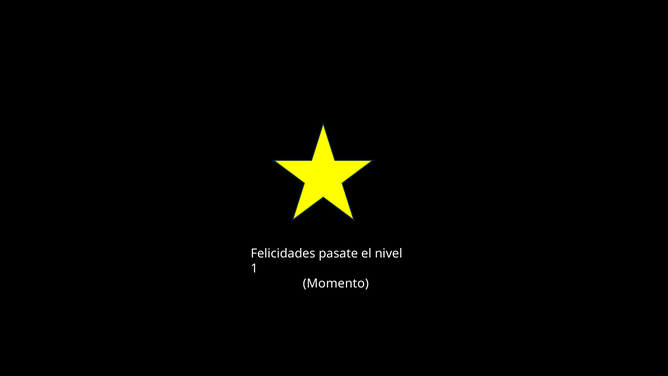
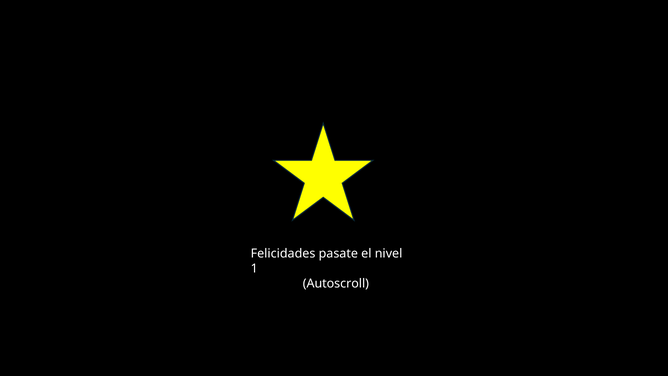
Momento: Momento -> Autoscroll (336, 284)
